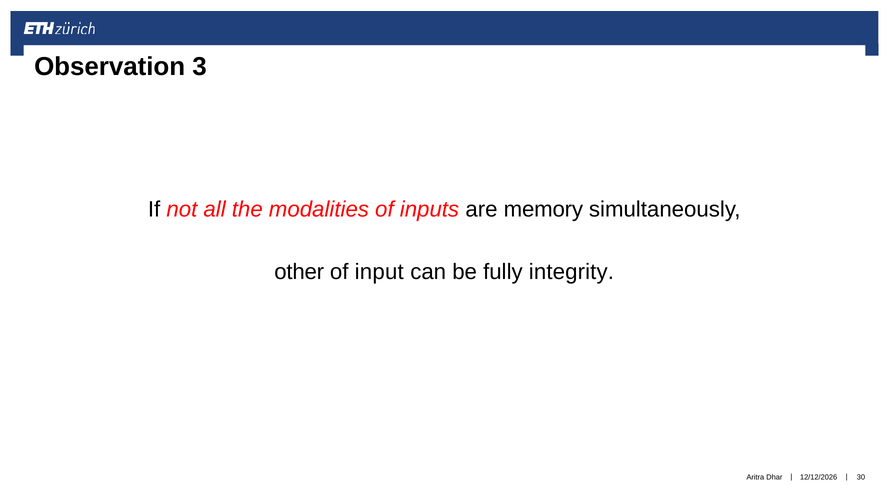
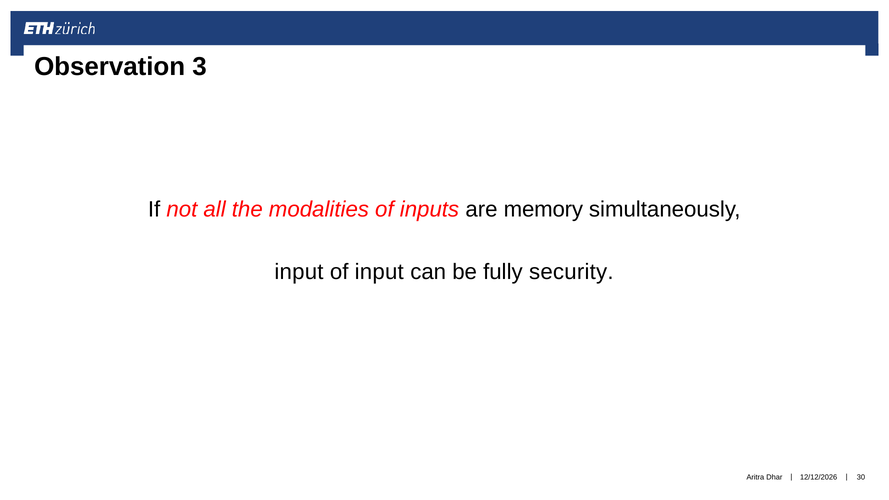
other: other -> input (299, 272)
integrity: integrity -> security (571, 272)
